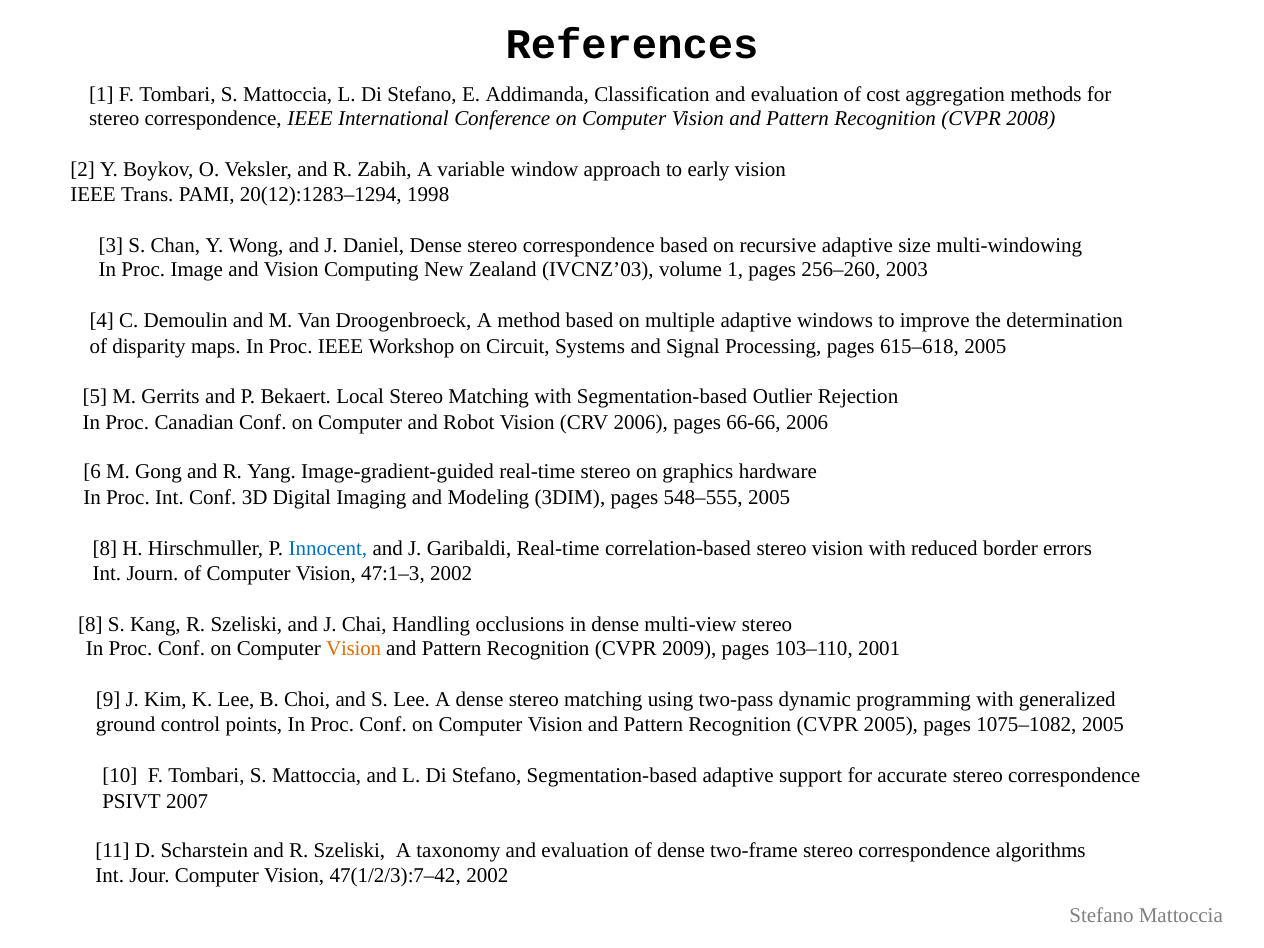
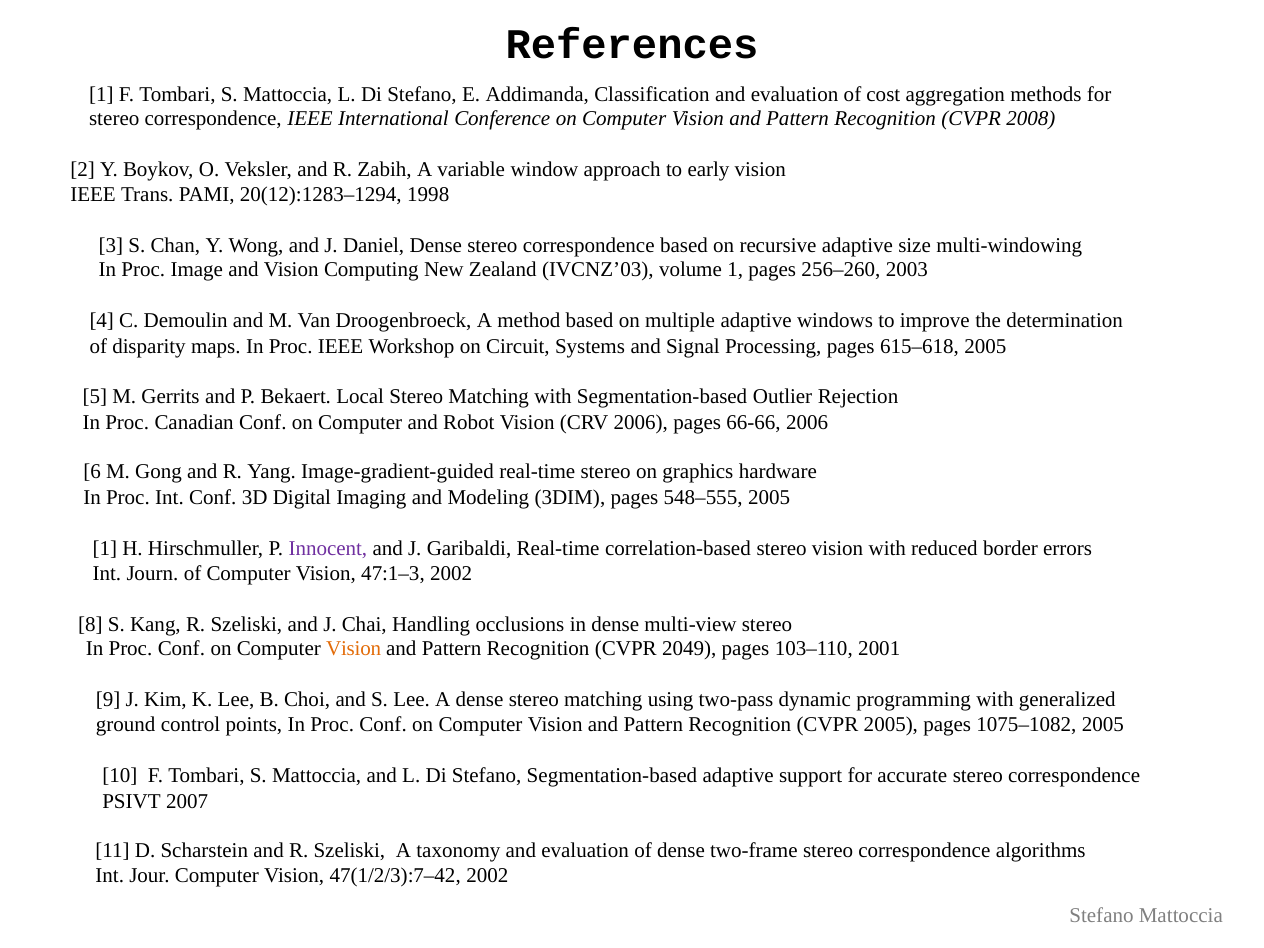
8: 8 -> 1 (105, 549)
Innocent colour: blue -> purple (328, 549)
2009: 2009 -> 2049 (689, 649)
